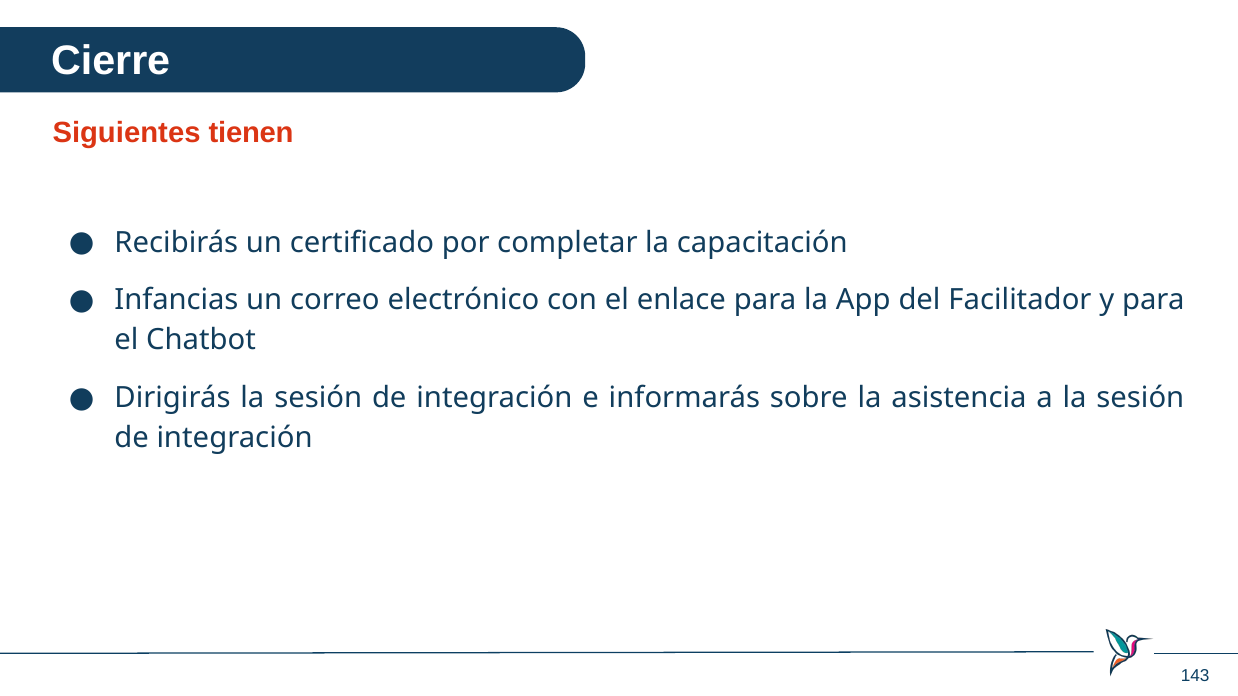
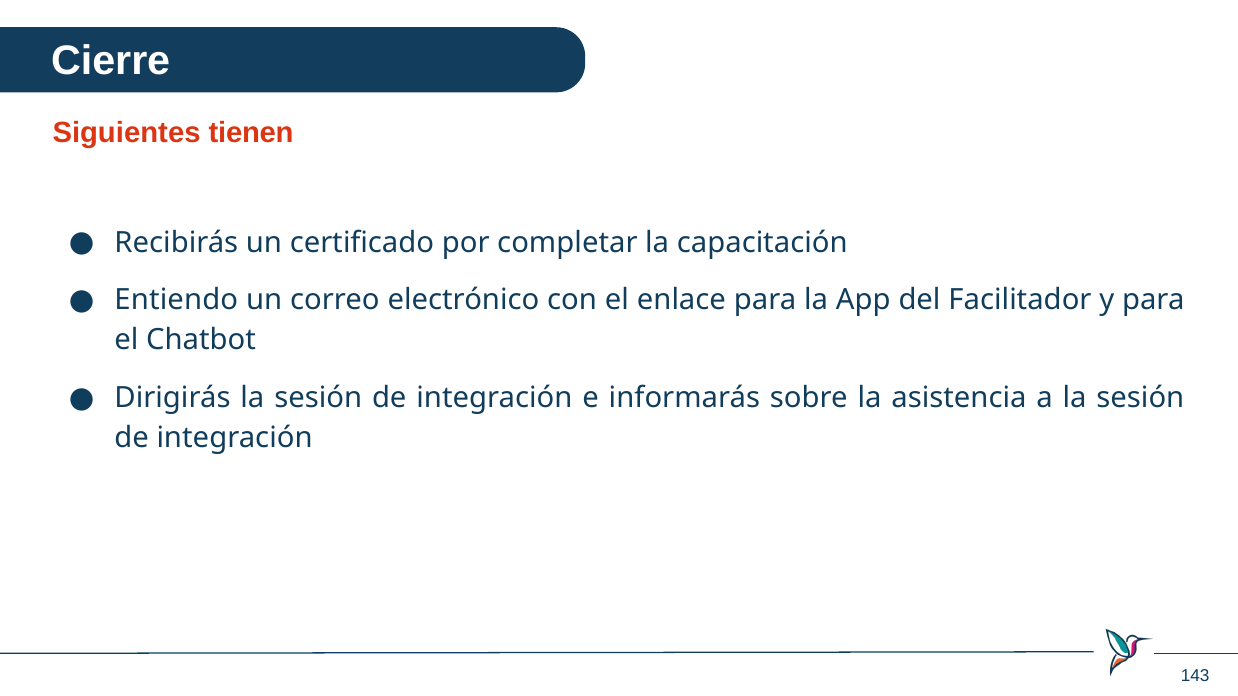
Infancias: Infancias -> Entiendo (176, 300)
